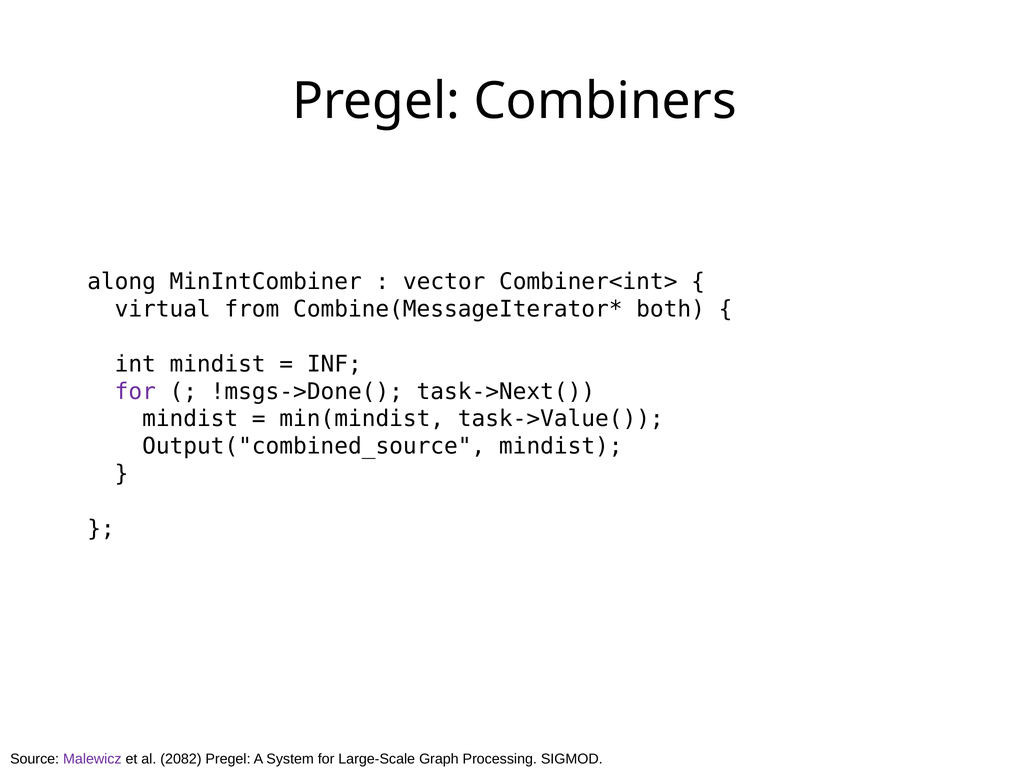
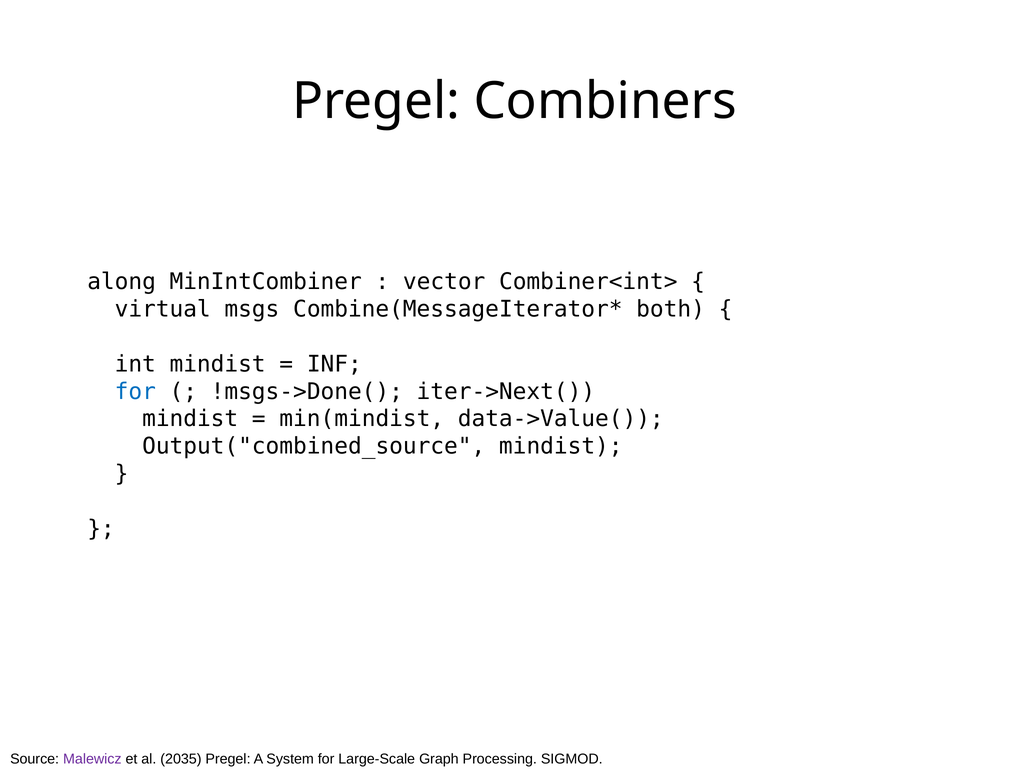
from: from -> msgs (252, 309)
for colour: purple -> blue (135, 391)
task->Next(: task->Next( -> iter->Next( (506, 391)
task->Value(: task->Value( -> data->Value( (561, 419)
2082: 2082 -> 2035 (181, 759)
